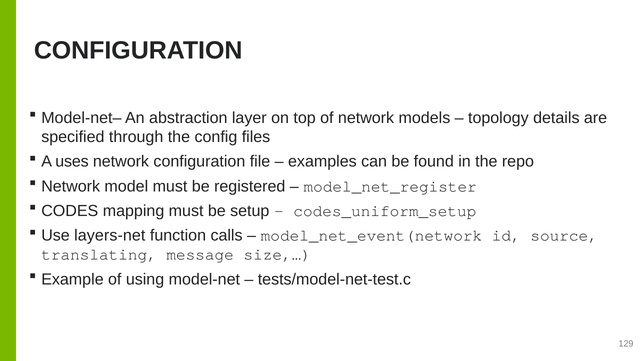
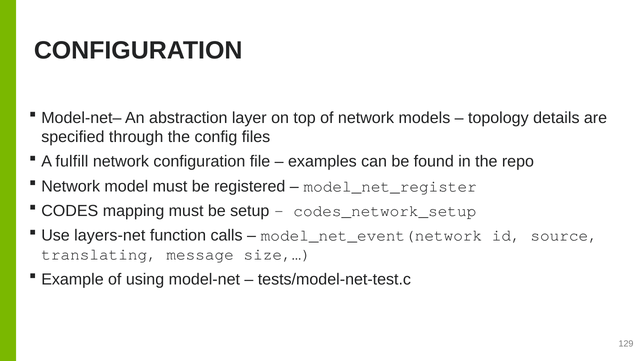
uses: uses -> fulfill (72, 162)
codes_uniform_setup: codes_uniform_setup -> codes_network_setup (385, 211)
